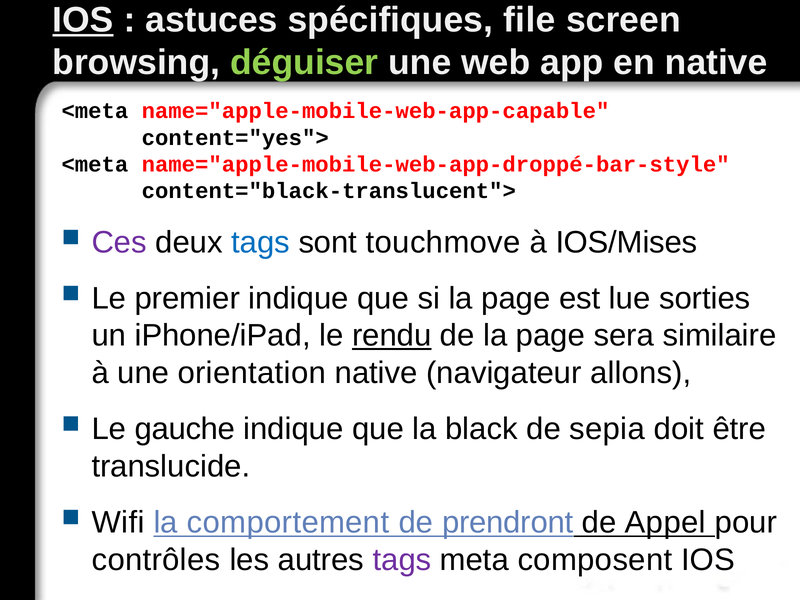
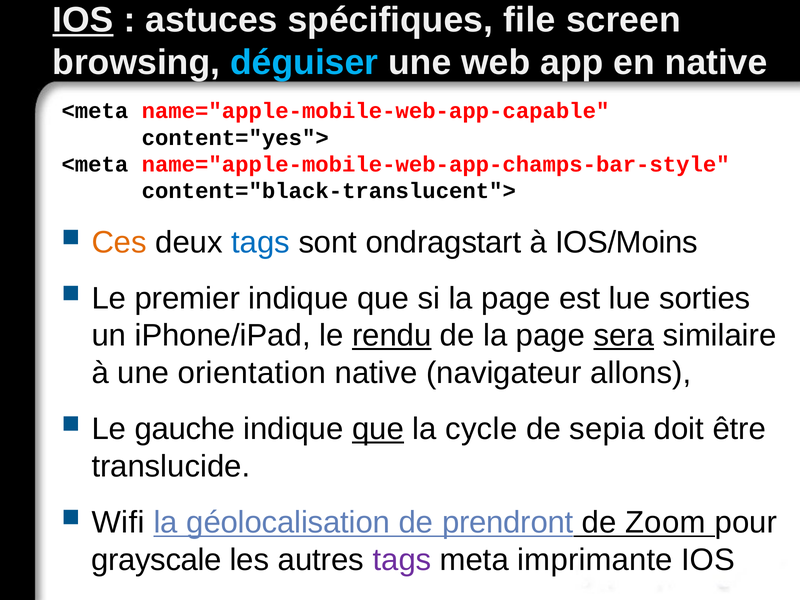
déguiser colour: light green -> light blue (304, 63)
name="apple-mobile-web-app-droppé-bar-style: name="apple-mobile-web-app-droppé-bar-style -> name="apple-mobile-web-app-champs-bar-style (436, 164)
Ces colour: purple -> orange (119, 242)
touchmove: touchmove -> ondragstart (443, 242)
IOS/Mises: IOS/Mises -> IOS/Moins (626, 242)
sera underline: none -> present (624, 336)
que underline: none -> present (378, 429)
black: black -> cycle (481, 429)
comportement: comportement -> géolocalisation (288, 522)
Appel: Appel -> Zoom (665, 522)
contrôles: contrôles -> grayscale (156, 560)
composent: composent -> imprimante (595, 560)
